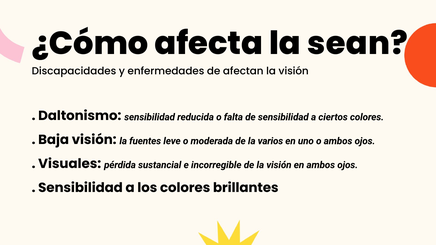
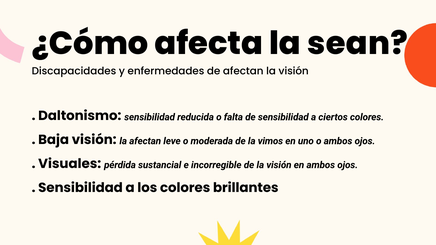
la fuentes: fuentes -> afectan (145, 141)
varios: varios -> vimos (270, 141)
